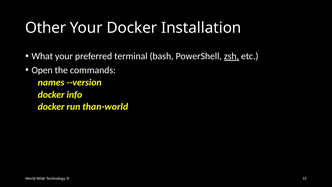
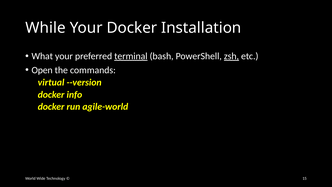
Other: Other -> While (46, 28)
terminal underline: none -> present (131, 56)
names: names -> virtual (51, 82)
than-world: than-world -> agile-world (105, 107)
